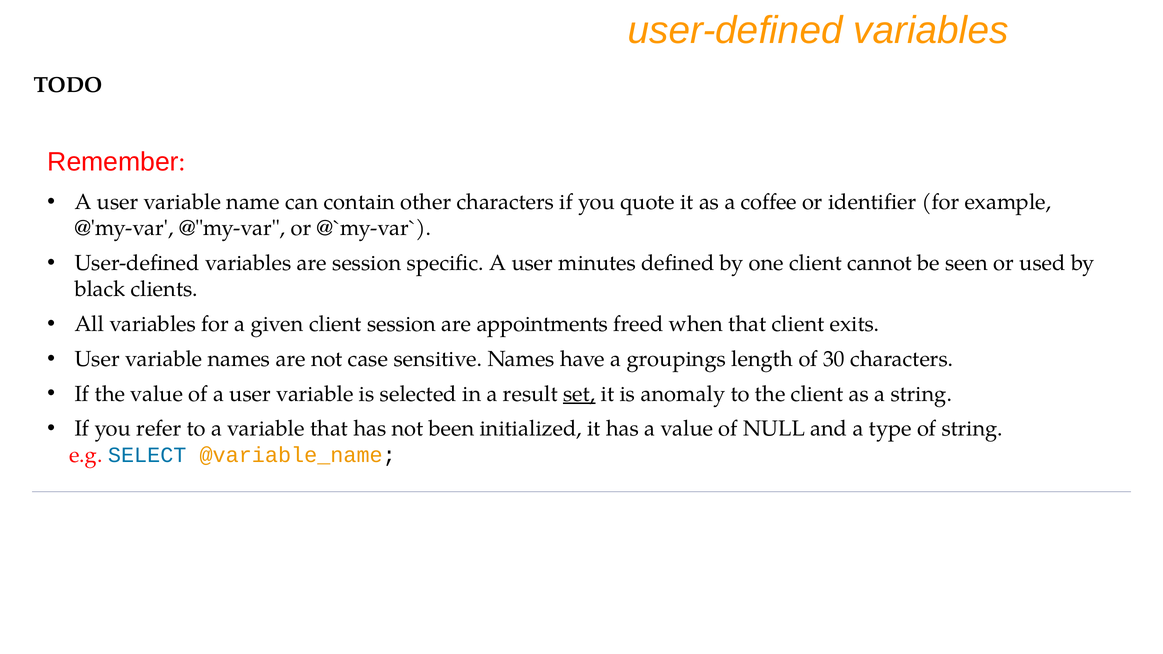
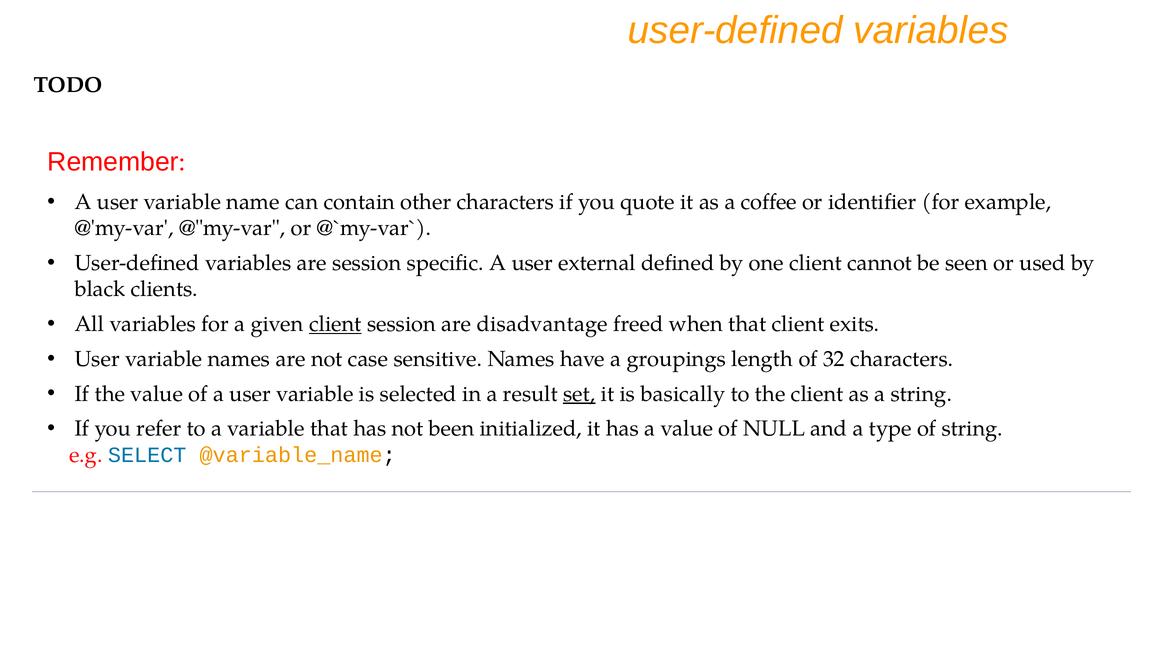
minutes: minutes -> external (597, 263)
client underline: none -> present (335, 324)
appointments: appointments -> disadvantage (542, 324)
30: 30 -> 32 (834, 359)
anomaly: anomaly -> basically (683, 394)
